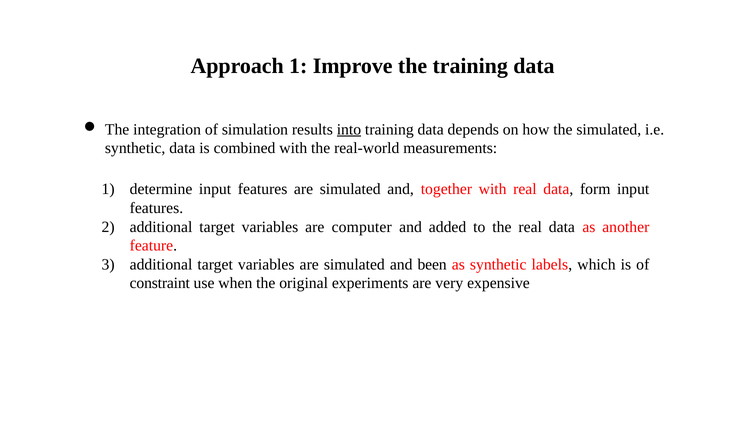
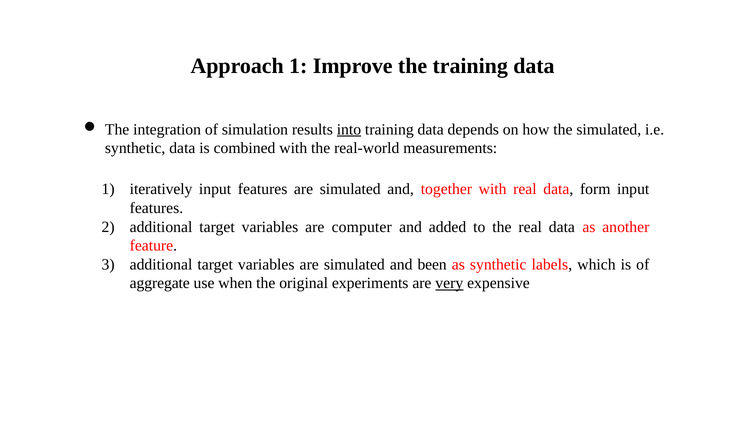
determine: determine -> iteratively (161, 189)
constraint: constraint -> aggregate (160, 283)
very underline: none -> present (449, 283)
